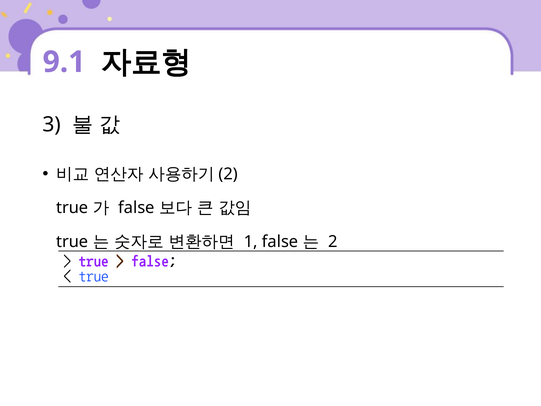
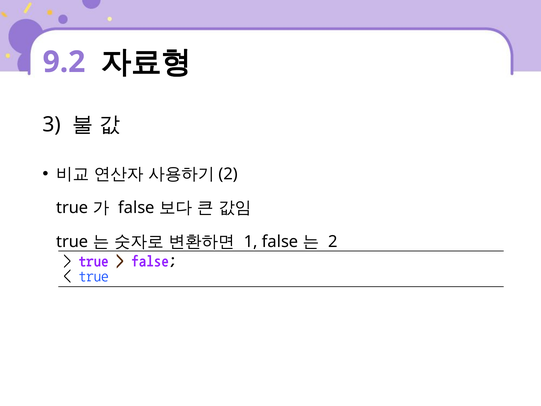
9.1: 9.1 -> 9.2 (64, 62)
